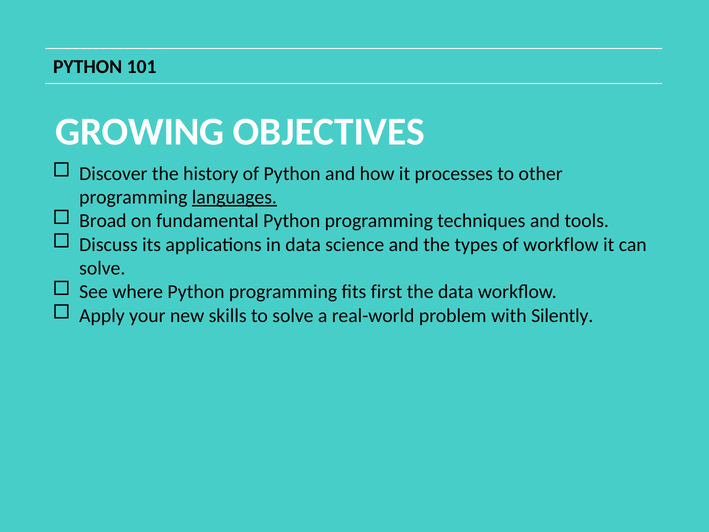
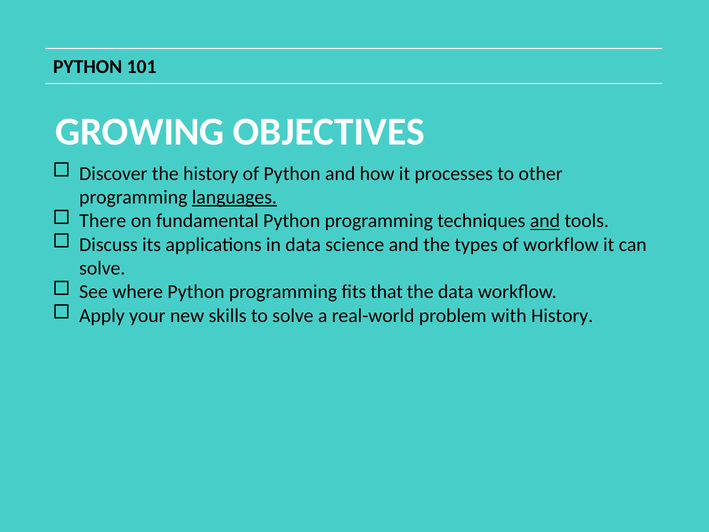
Broad: Broad -> There (103, 221)
and underline: none -> present (545, 221)
first: first -> that (387, 292)
with Silently: Silently -> History (562, 315)
